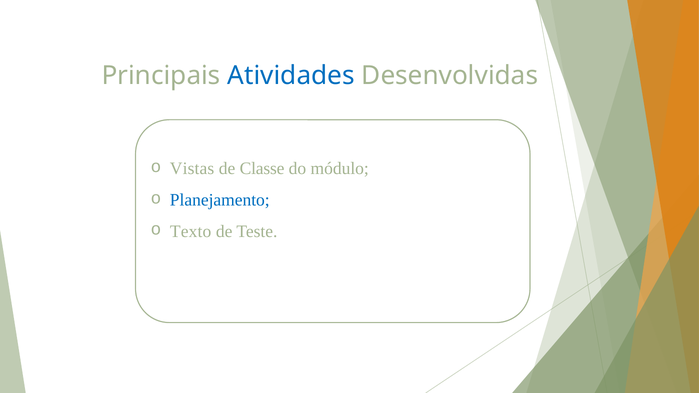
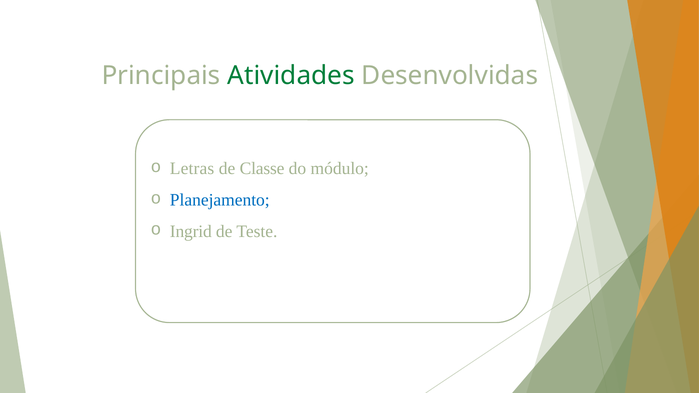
Atividades colour: blue -> green (291, 76)
Vistas: Vistas -> Letras (192, 169)
Texto: Texto -> Ingrid (191, 232)
